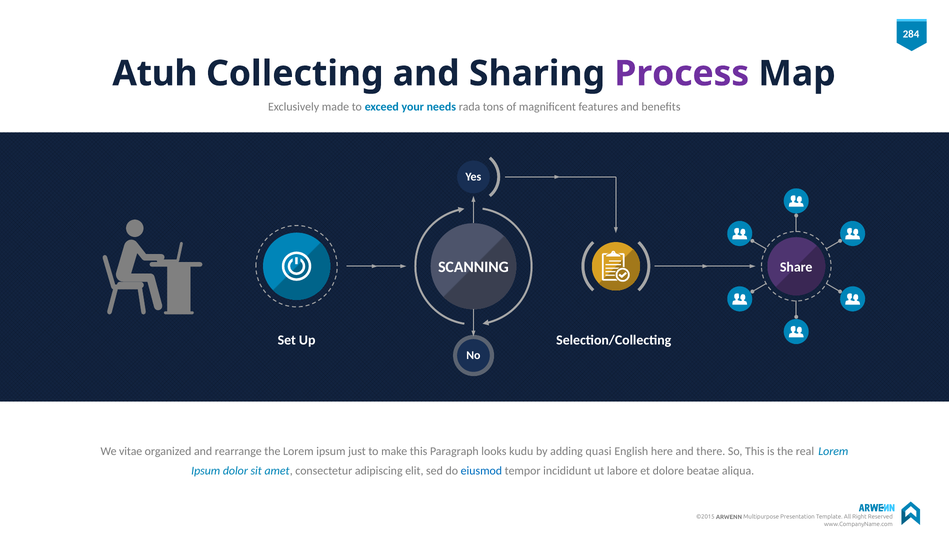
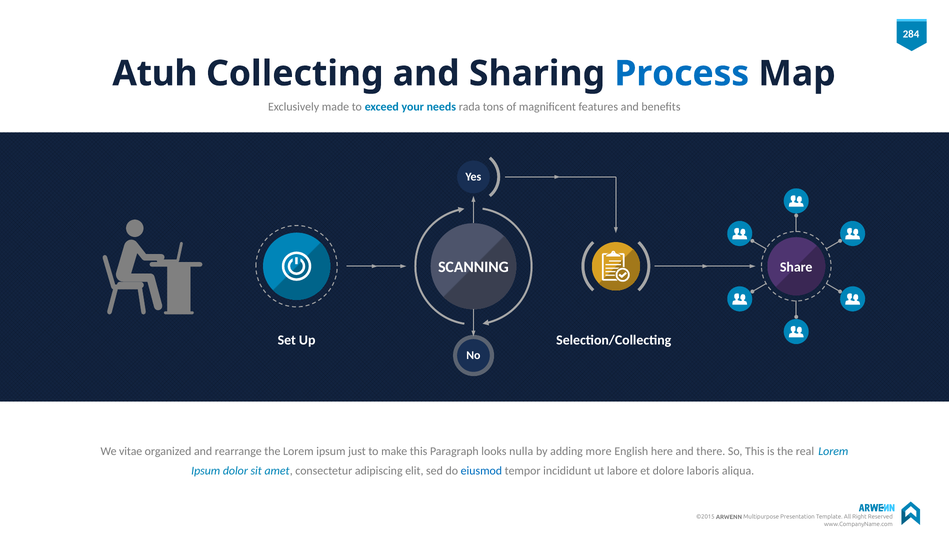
Process colour: purple -> blue (682, 74)
kudu: kudu -> nulla (521, 451)
quasi: quasi -> more (599, 451)
beatae: beatae -> laboris (703, 471)
